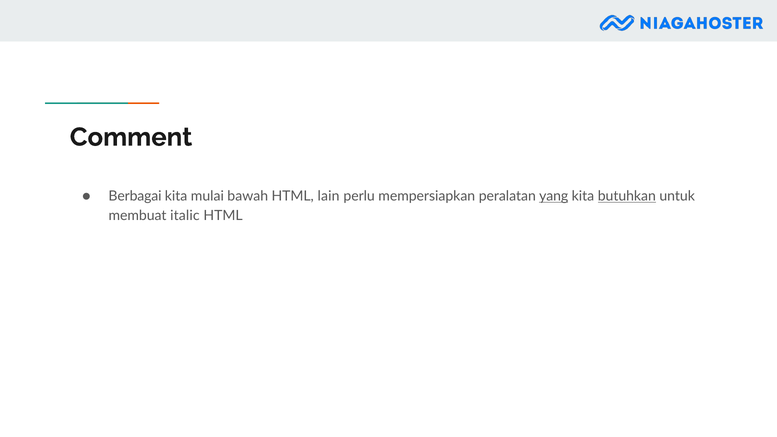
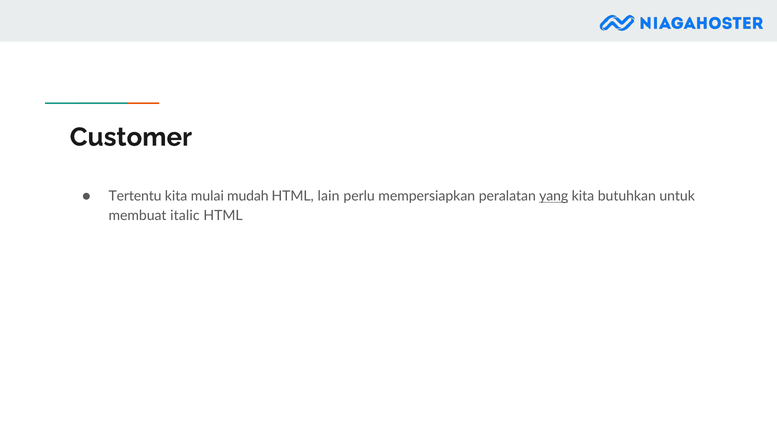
Comment: Comment -> Customer (131, 137)
Berbagai: Berbagai -> Tertentu (135, 196)
bawah: bawah -> mudah (248, 196)
butuhkan underline: present -> none (627, 196)
